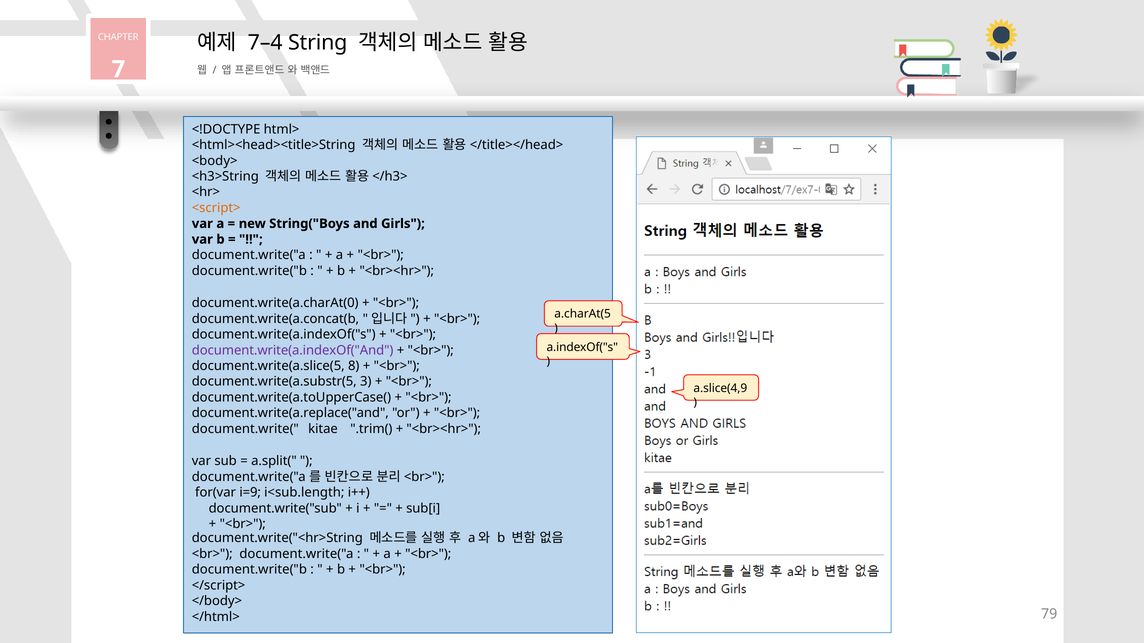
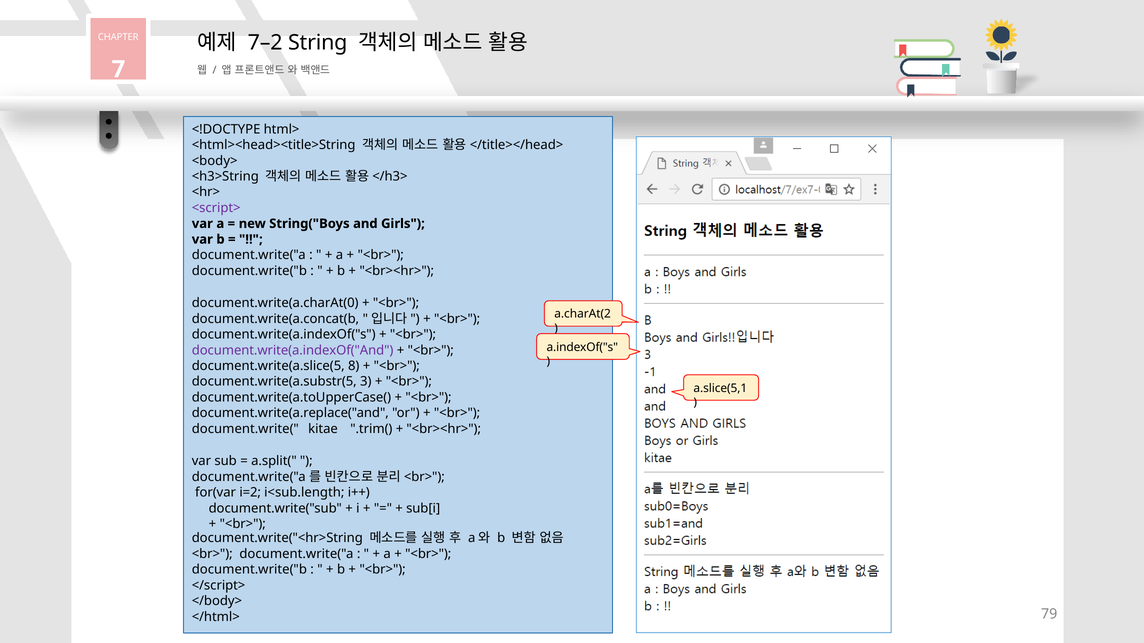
7–4: 7–4 -> 7–2 (265, 43)
<script> colour: orange -> purple (216, 208)
a.charAt(5: a.charAt(5 -> a.charAt(2 (583, 314)
a.slice(4,9: a.slice(4,9 -> a.slice(5,1 (720, 388)
i=9: i=9 -> i=2 (250, 493)
